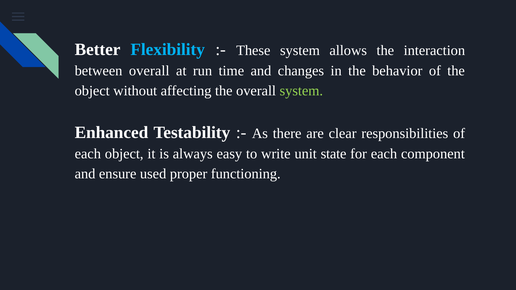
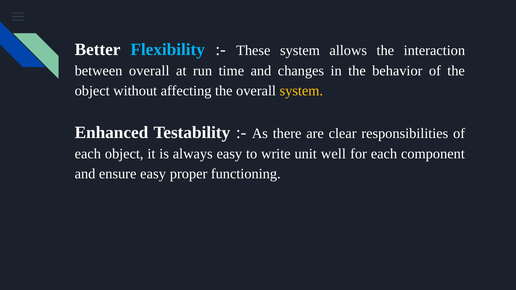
system colour: light green -> yellow (301, 91)
state: state -> well (333, 154)
ensure used: used -> easy (153, 174)
